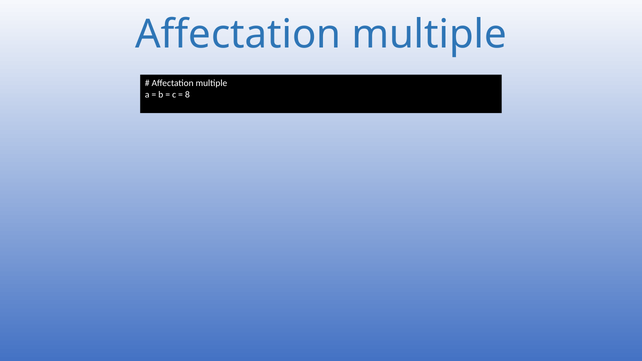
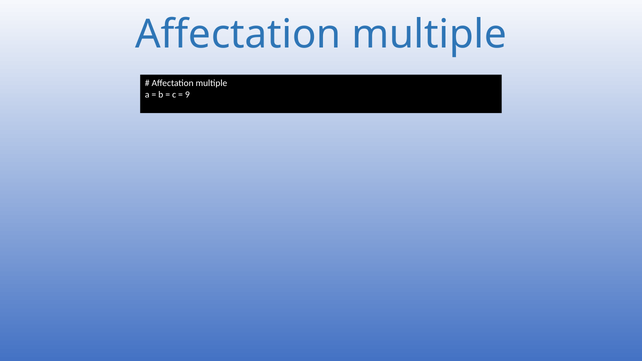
8: 8 -> 9 (187, 95)
